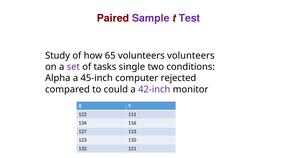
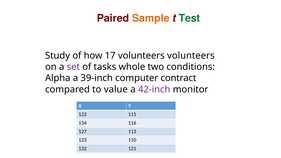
Sample colour: purple -> orange (151, 18)
Test colour: purple -> green (189, 18)
65: 65 -> 17 (110, 56)
single: single -> whole (132, 67)
45-inch: 45-inch -> 39-inch (97, 78)
rejected: rejected -> contract (178, 78)
could: could -> value (116, 89)
